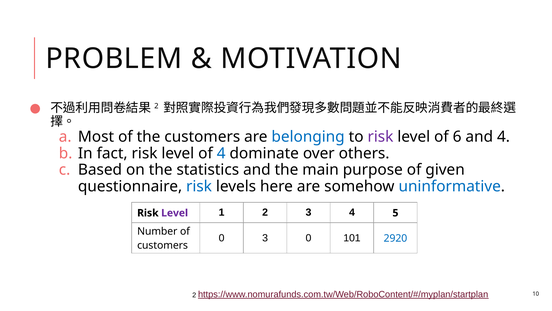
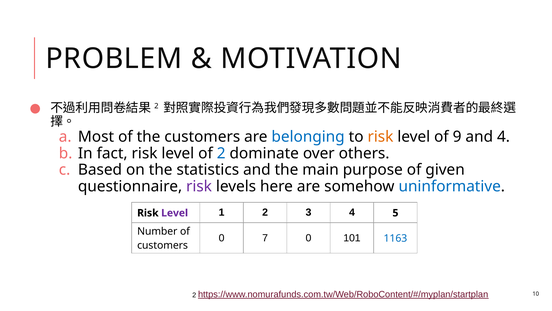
risk colour: purple -> orange (380, 137)
6: 6 -> 9 (457, 137)
of 4: 4 -> 2 (221, 153)
risk colour: blue -> purple (199, 186)
0 3: 3 -> 7 (265, 238)
2920: 2920 -> 1163 (395, 238)
